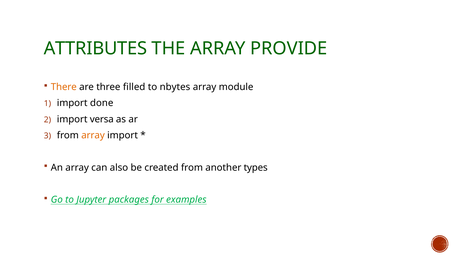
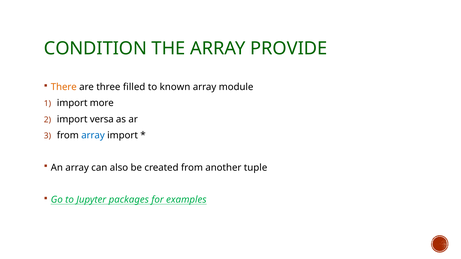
ATTRIBUTES: ATTRIBUTES -> CONDITION (95, 49)
nbytes: nbytes -> known (175, 87)
done: done -> more (102, 103)
array colour: orange -> blue (93, 135)
types: types -> tuple (256, 168)
